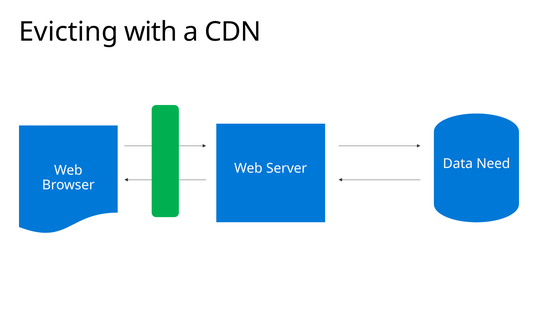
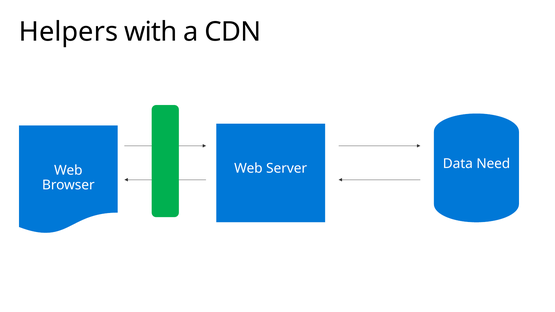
Evicting: Evicting -> Helpers (68, 32)
